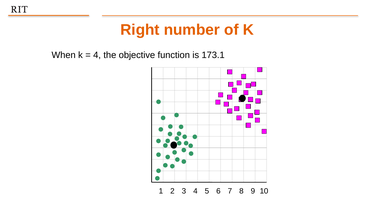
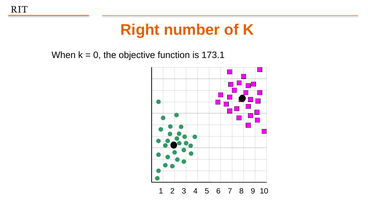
4: 4 -> 0 (97, 55)
